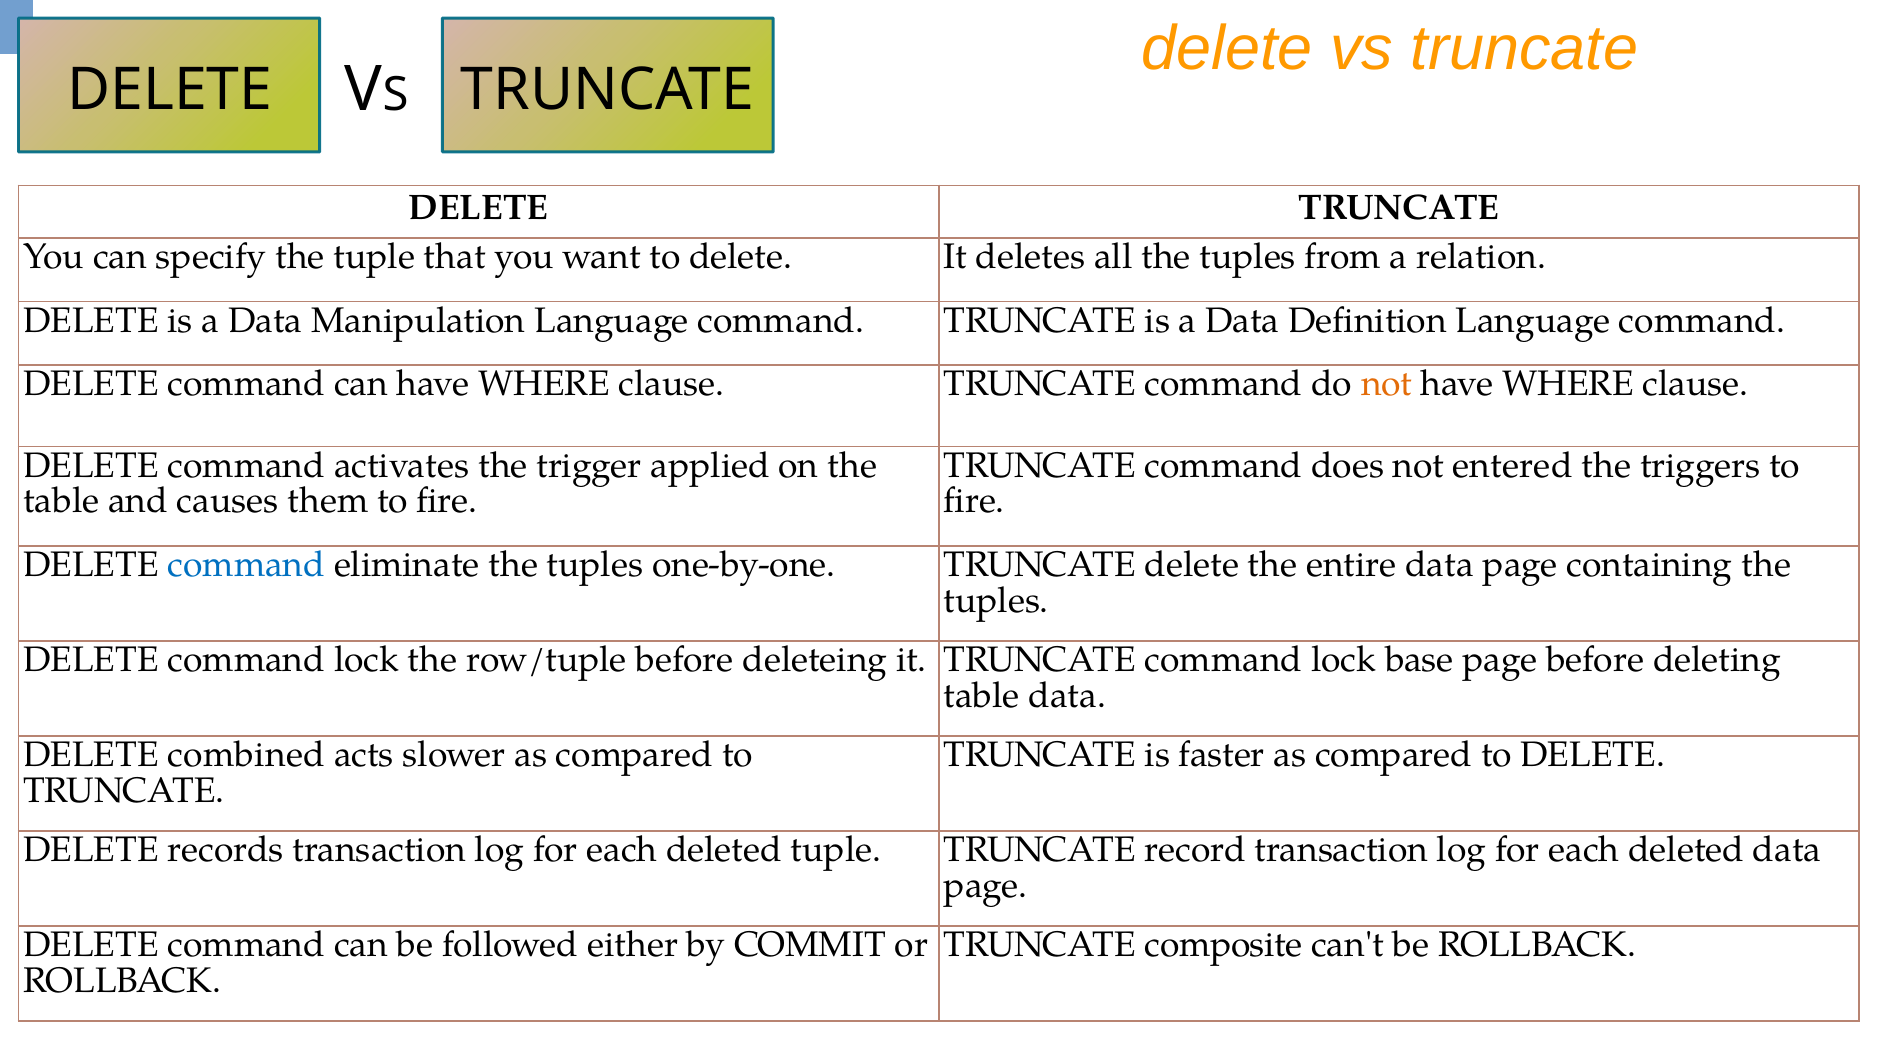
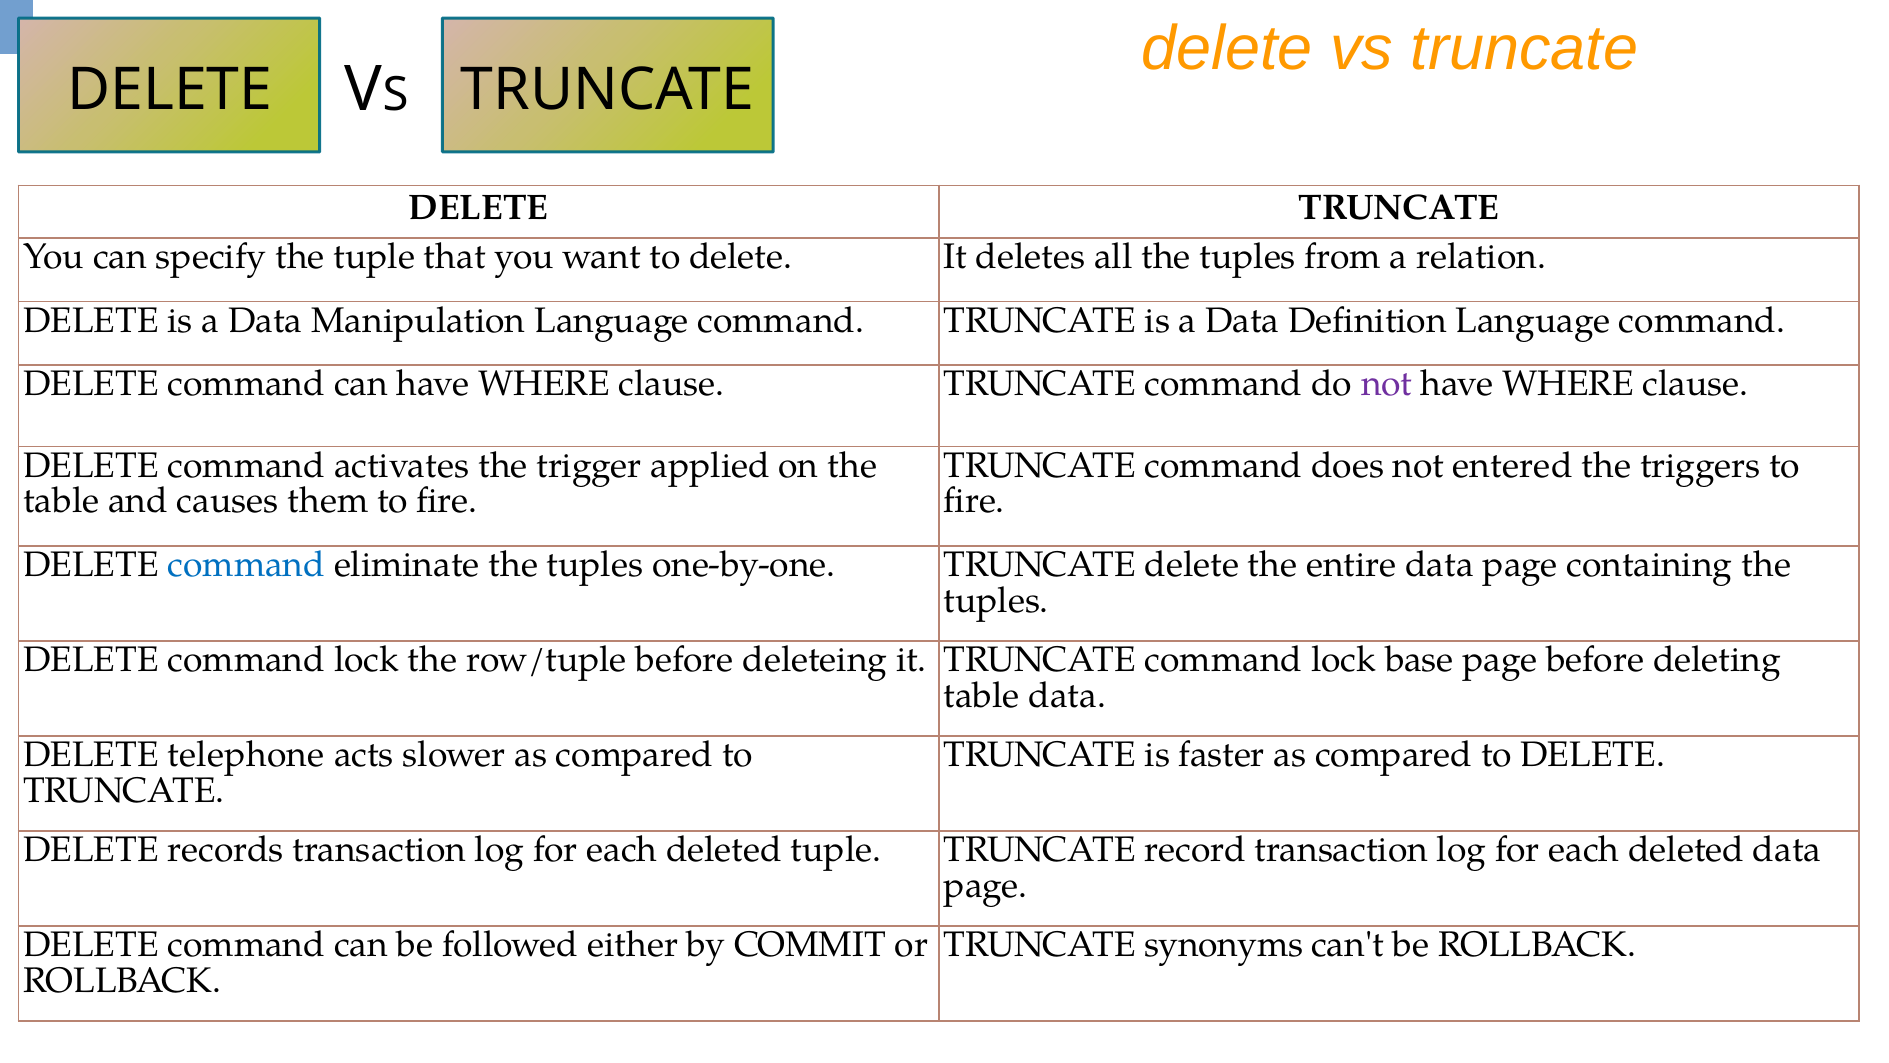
not colour: orange -> purple (1387, 384)
combined: combined -> telephone (246, 755)
composite: composite -> synonyms (1224, 945)
